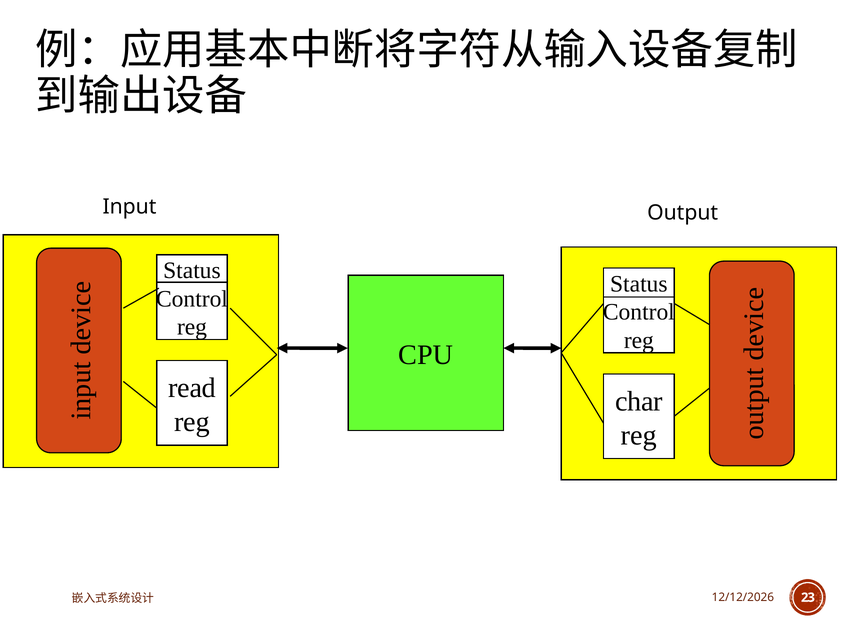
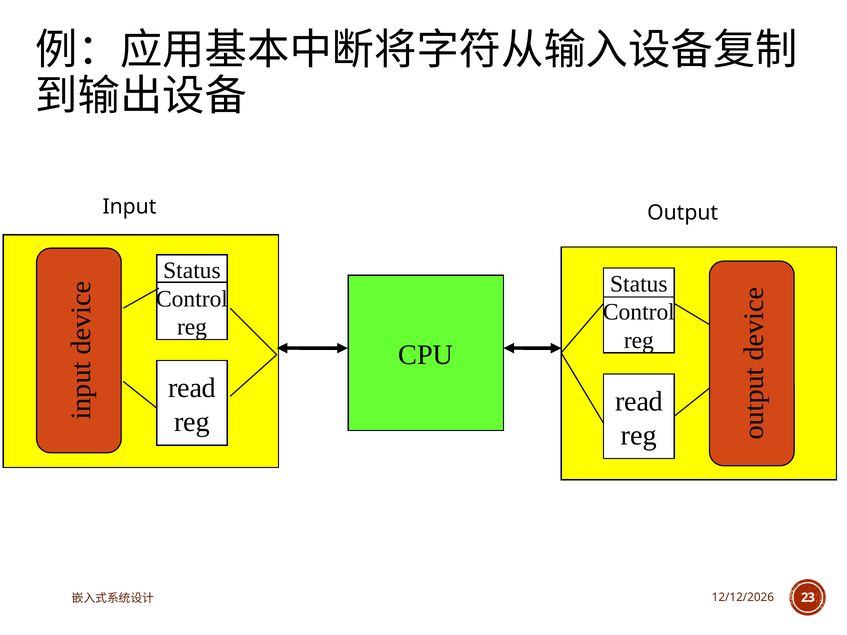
char: char -> read (639, 402)
